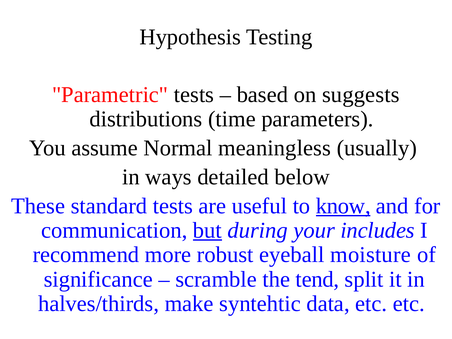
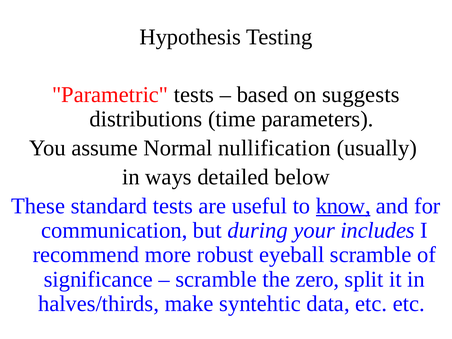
meaningless: meaningless -> nullification (275, 148)
but underline: present -> none (207, 230)
eyeball moisture: moisture -> scramble (371, 255)
tend: tend -> zero (317, 279)
